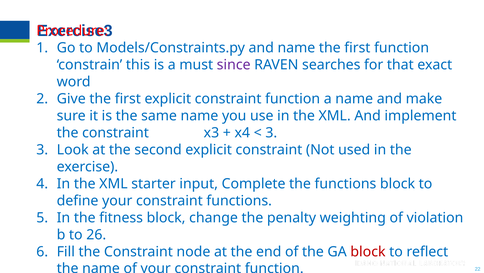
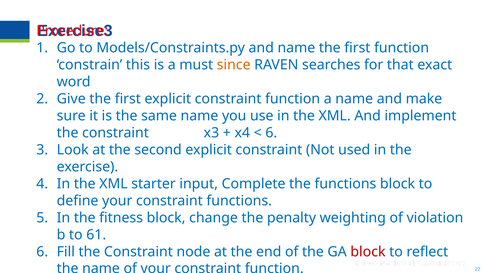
since colour: purple -> orange (234, 65)
3: 3 -> 6 (271, 132)
26: 26 -> 61 (96, 234)
